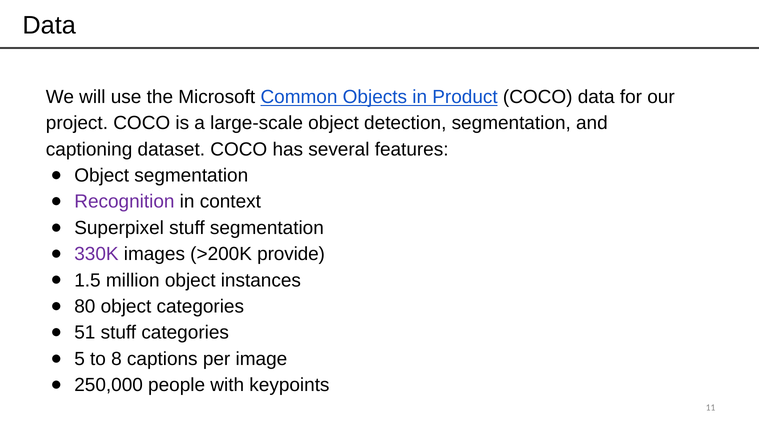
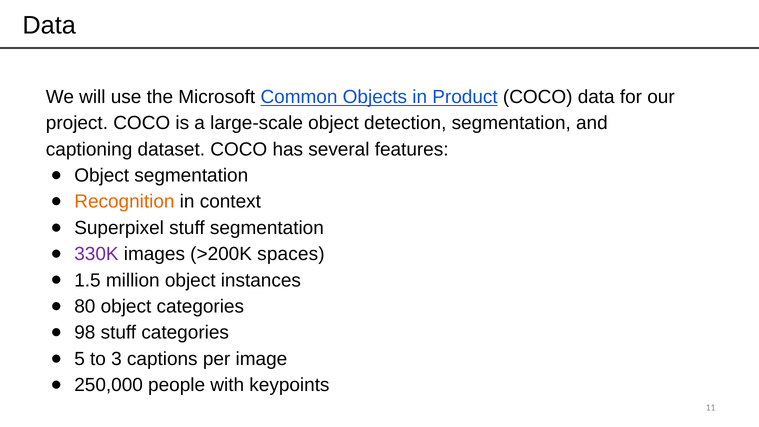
Recognition colour: purple -> orange (124, 202)
provide: provide -> spaces (291, 254)
51: 51 -> 98 (85, 333)
8: 8 -> 3 (116, 359)
